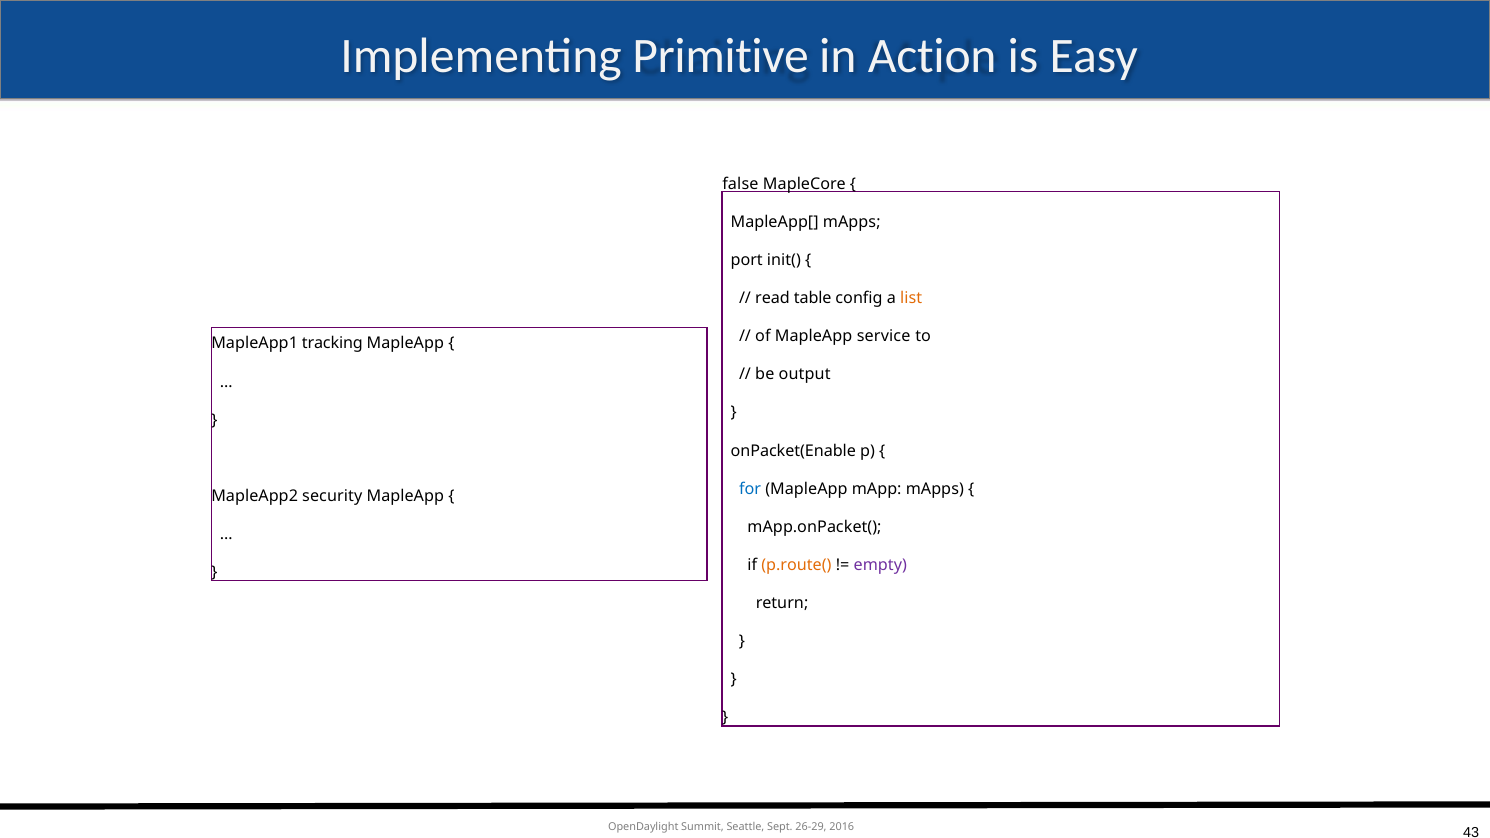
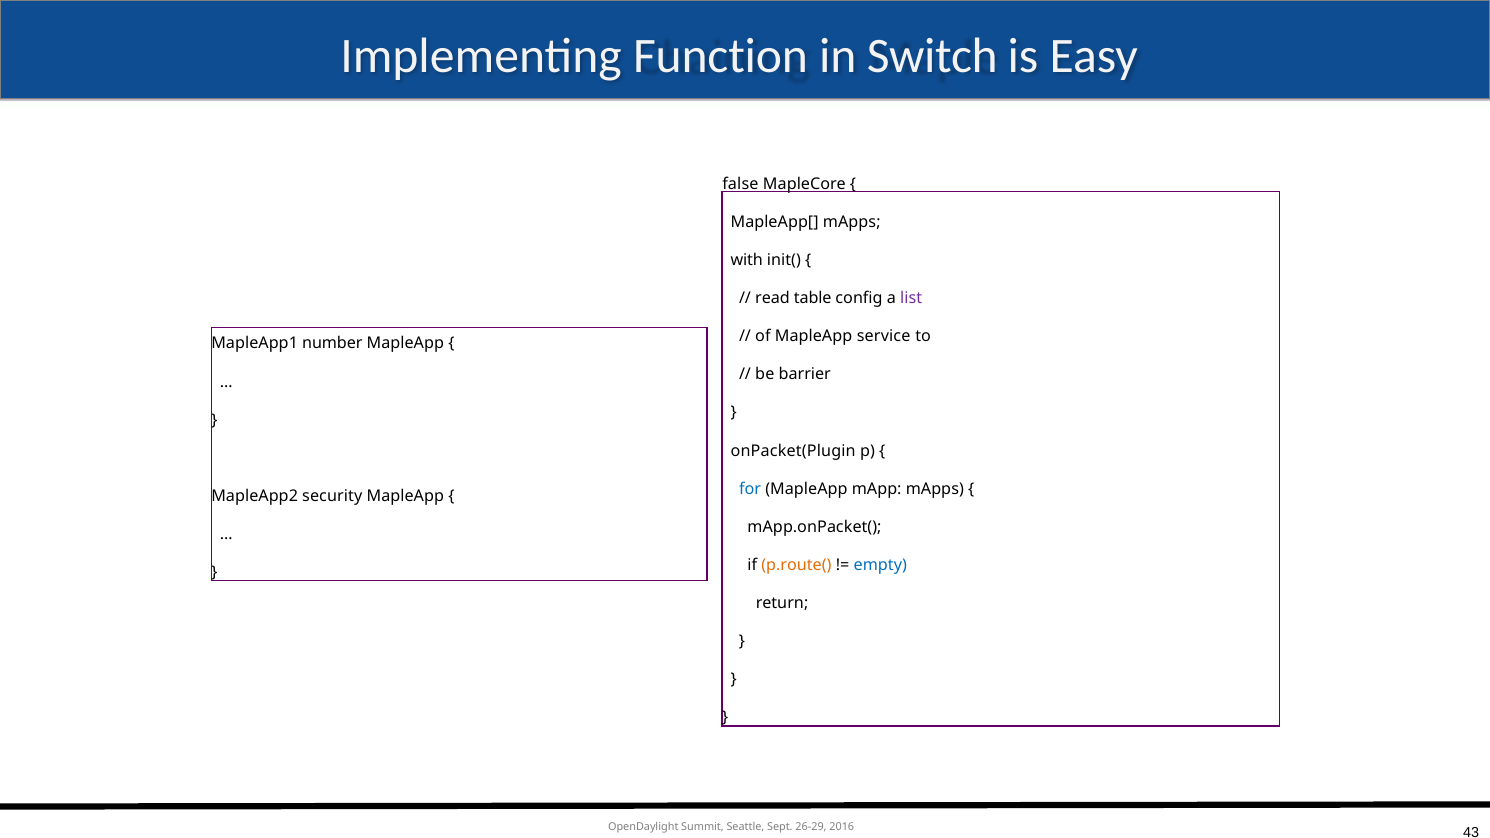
Primitive: Primitive -> Function (721, 56)
Action: Action -> Switch (932, 56)
port: port -> with (747, 260)
list colour: orange -> purple (911, 298)
tracking: tracking -> number (332, 344)
output: output -> barrier (805, 375)
onPacket(Enable: onPacket(Enable -> onPacket(Plugin (793, 451)
empty colour: purple -> blue (880, 565)
